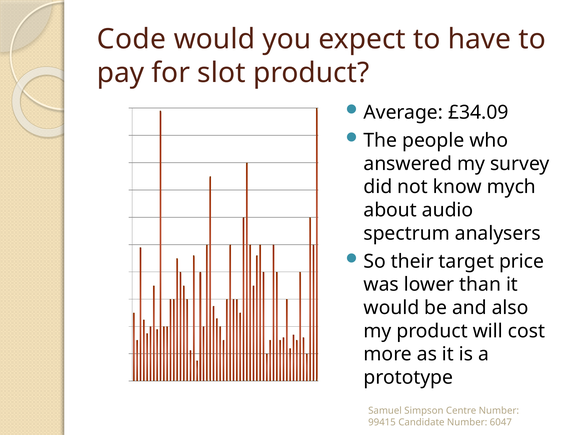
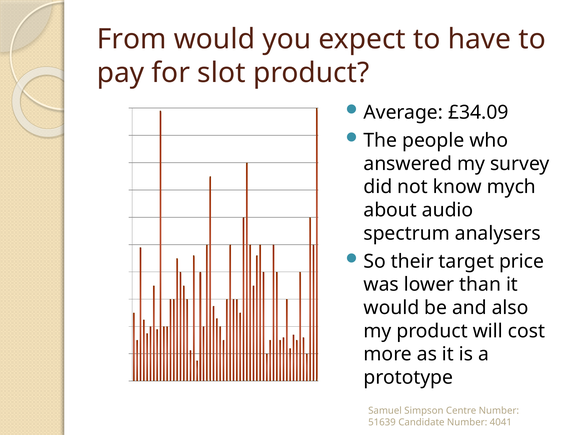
Code: Code -> From (132, 39)
99415: 99415 -> 51639 (382, 422)
6047: 6047 -> 4041 (501, 422)
